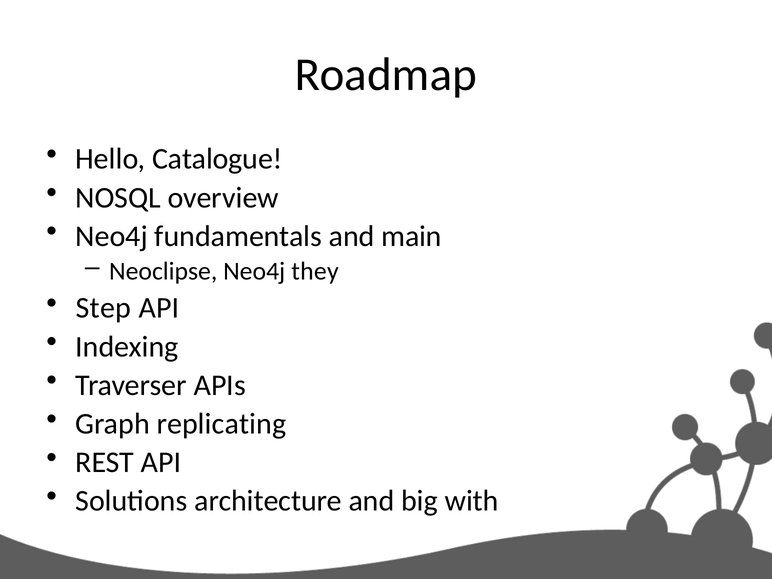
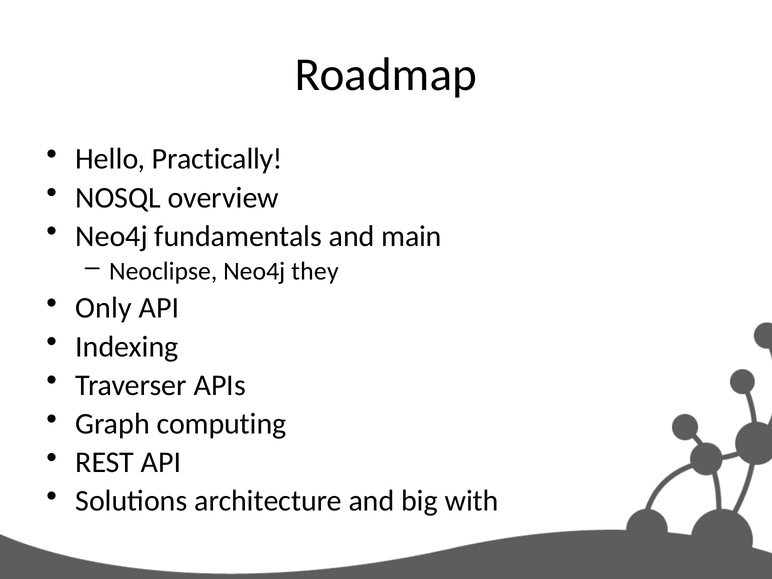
Catalogue: Catalogue -> Practically (217, 159)
Step: Step -> Only (104, 308)
replicating: replicating -> computing (221, 424)
